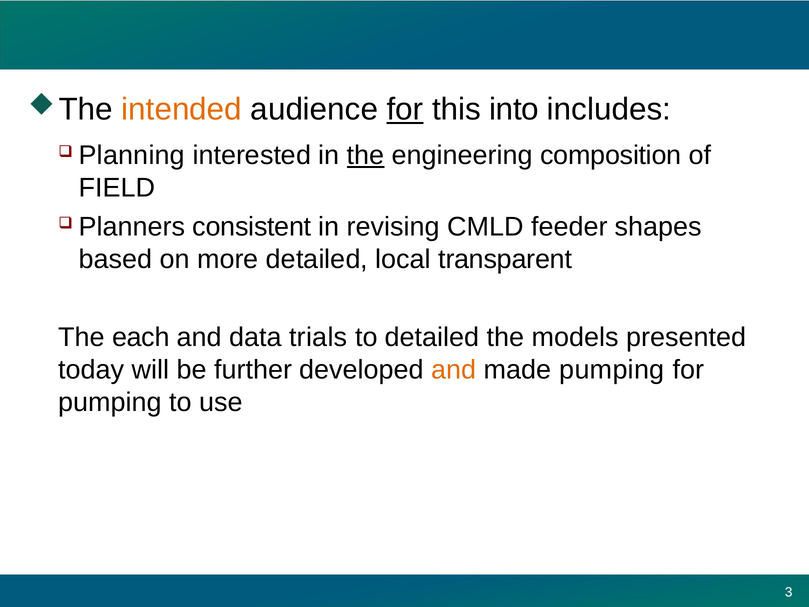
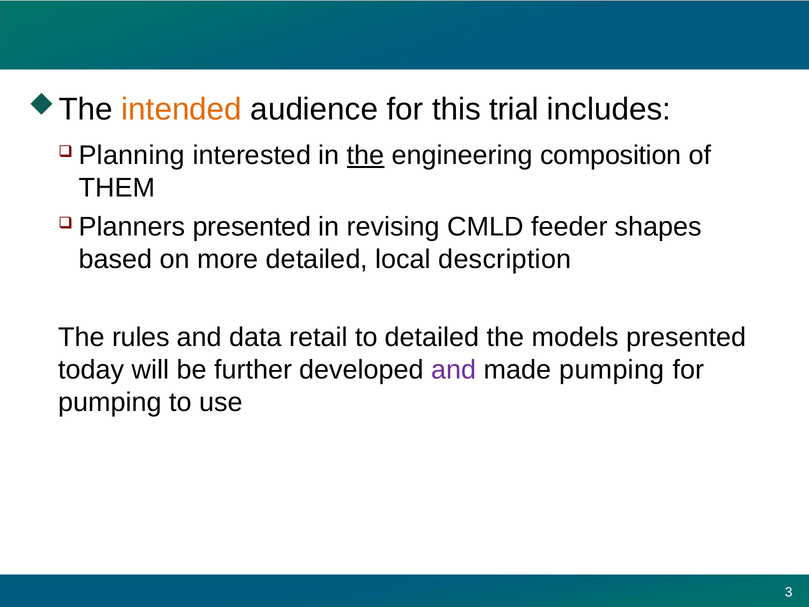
for underline: present -> none (405, 109)
into: into -> trial (514, 109)
FIELD: FIELD -> THEM (117, 188)
Planners consistent: consistent -> presented (252, 227)
transparent: transparent -> description (505, 259)
each: each -> rules (141, 337)
trials: trials -> retail (318, 337)
and colour: orange -> purple (454, 370)
